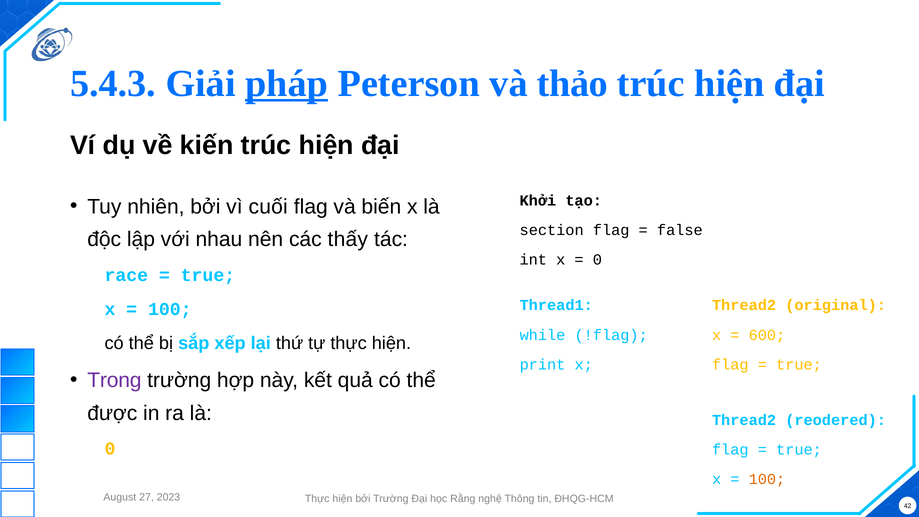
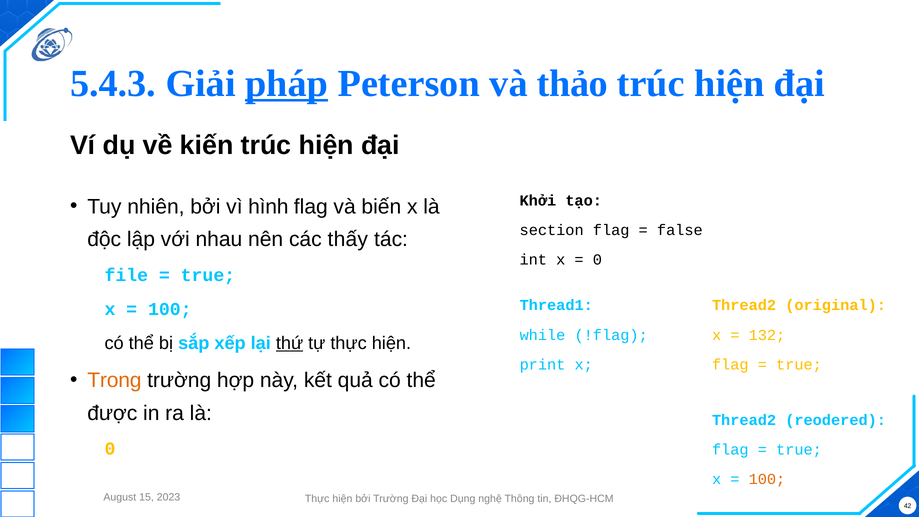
cuối: cuối -> hình (268, 207)
race: race -> file (126, 275)
600: 600 -> 132 (767, 335)
thứ underline: none -> present (290, 343)
Trong colour: purple -> orange (114, 380)
27: 27 -> 15 (147, 497)
Rằng: Rằng -> Dụng (463, 499)
